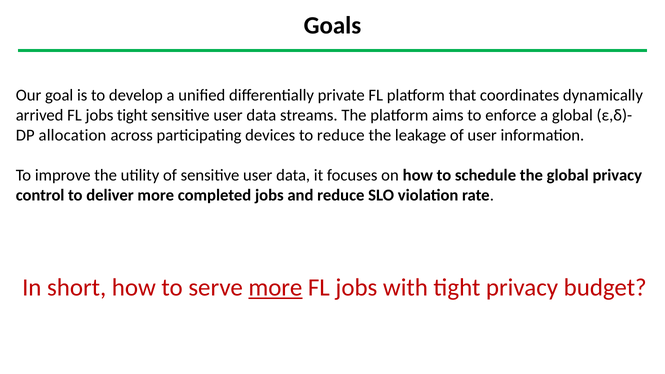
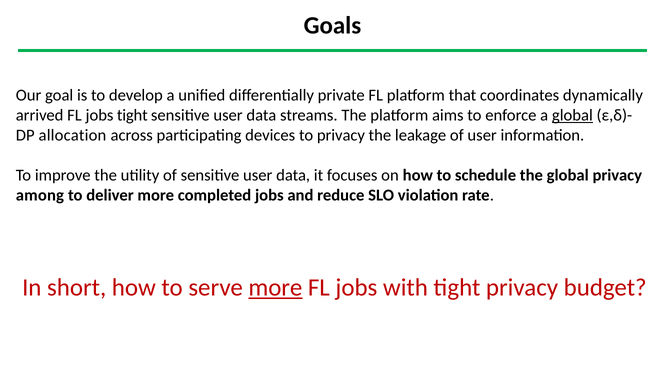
global underline: none -> present (572, 115)
to reduce: reduce -> privacy (341, 135)
control: control -> among (40, 195)
